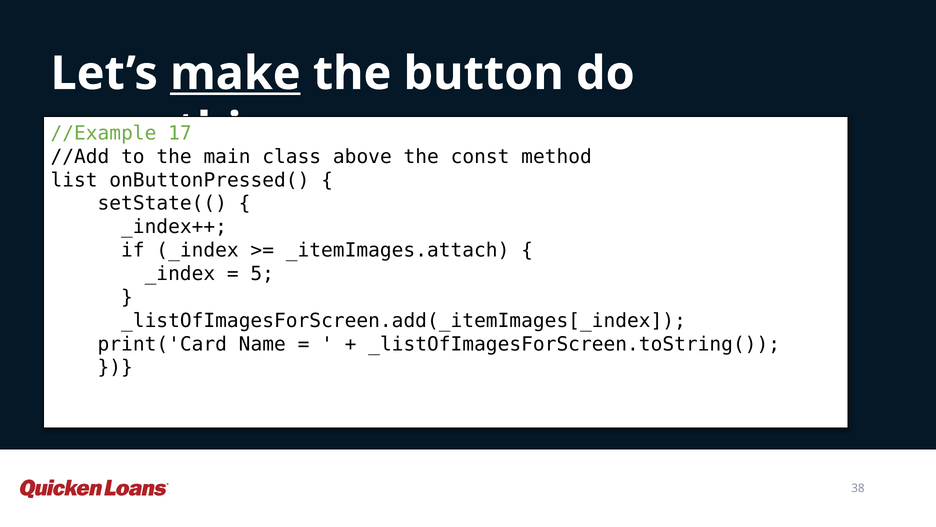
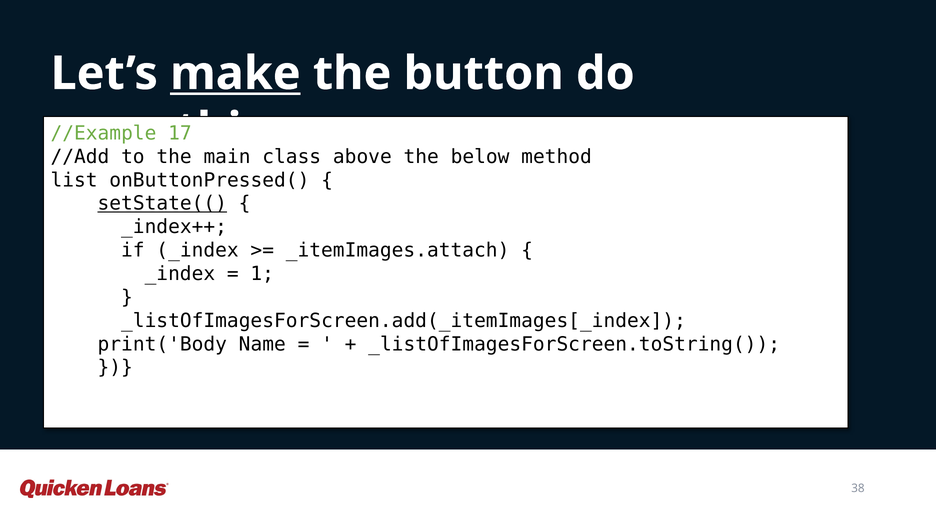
const: const -> below (480, 156)
setState(( underline: none -> present (162, 203)
5: 5 -> 1 (262, 274)
print('Card: print('Card -> print('Body (162, 344)
